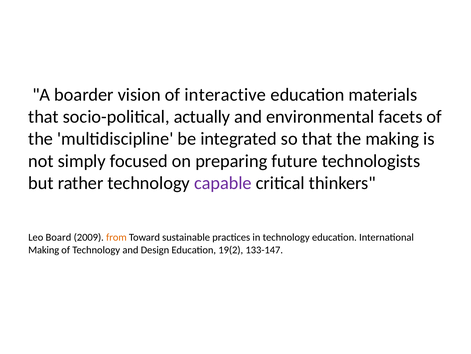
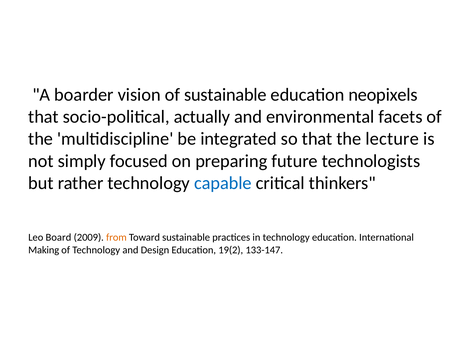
of interactive: interactive -> sustainable (225, 95)
materials: materials -> neopixels (383, 95)
the making: making -> lecture (392, 139)
capable colour: purple -> blue (223, 183)
